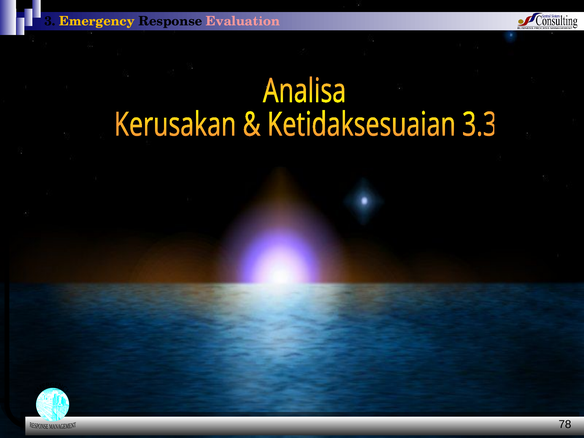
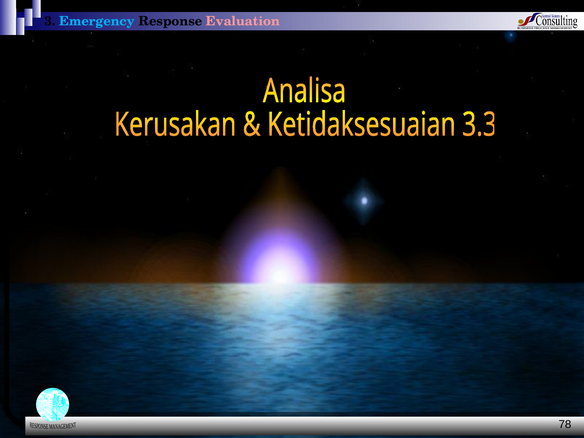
Emergency colour: yellow -> light blue (97, 21)
